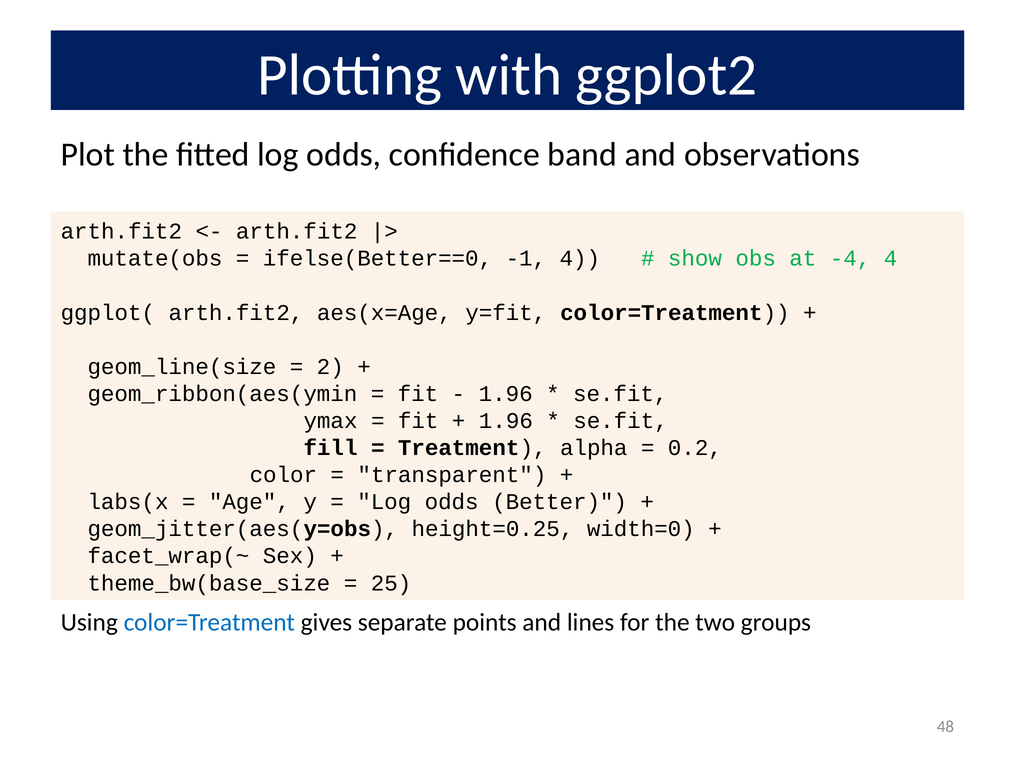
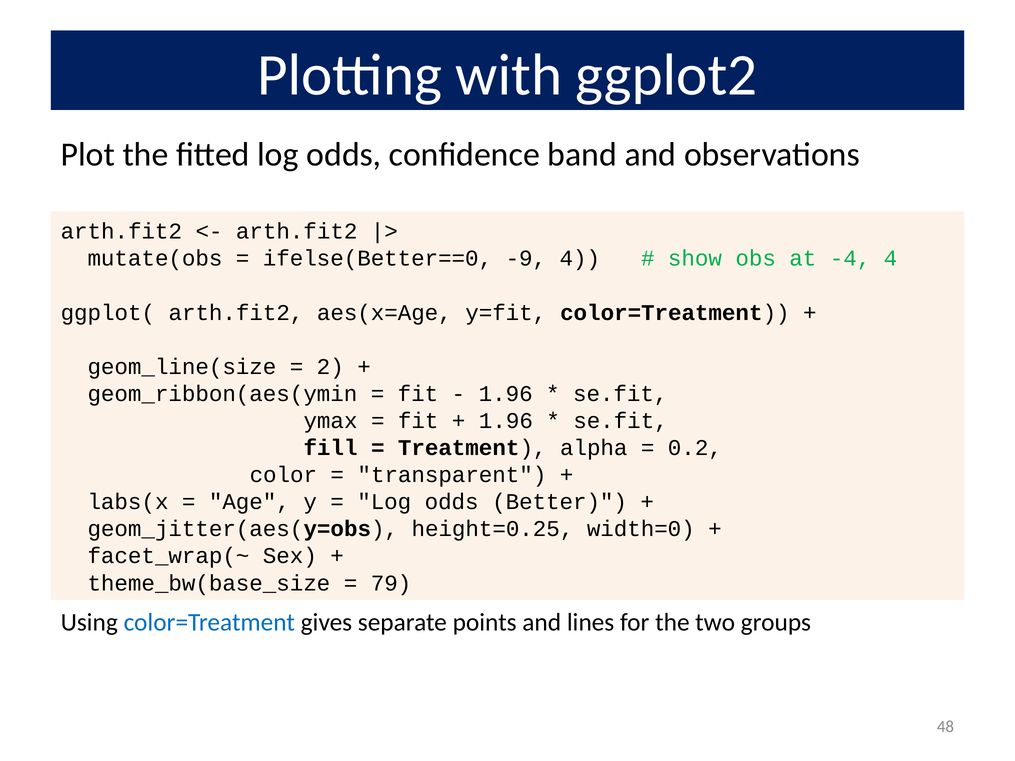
-1: -1 -> -9 (526, 259)
25: 25 -> 79 (391, 583)
